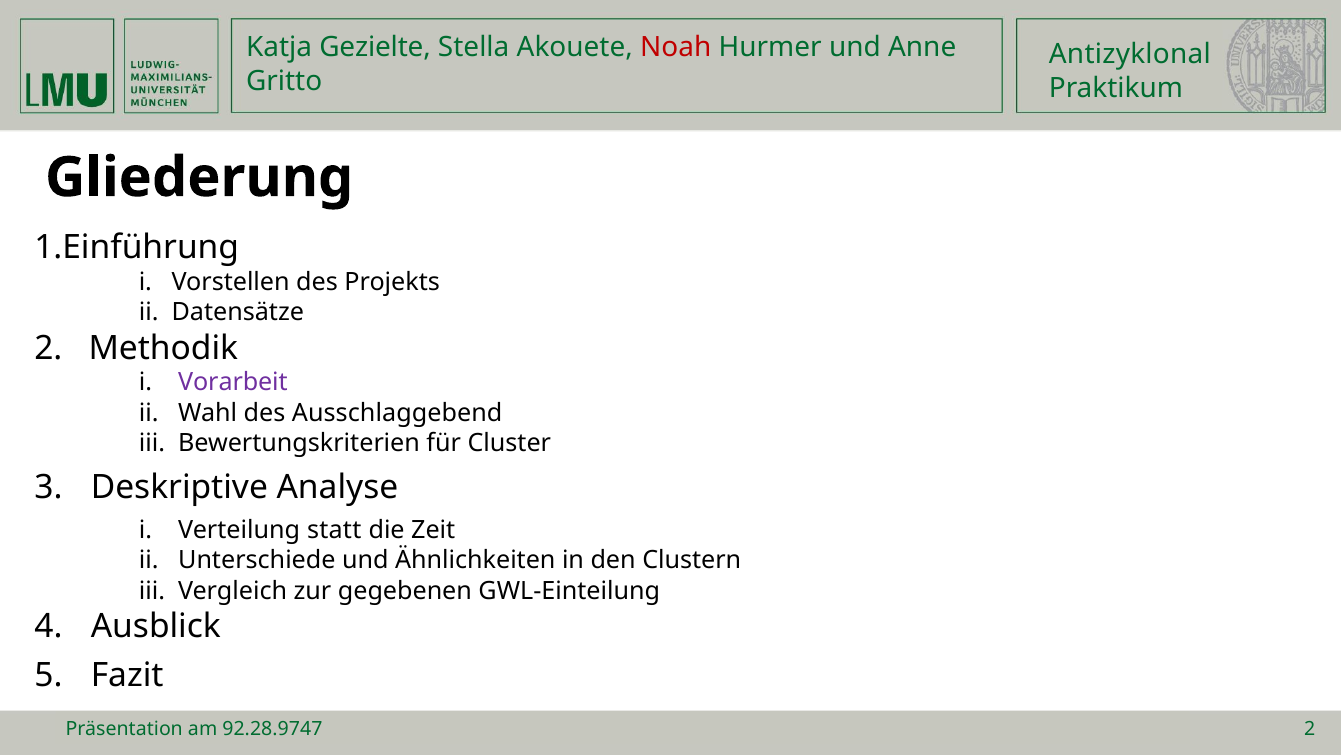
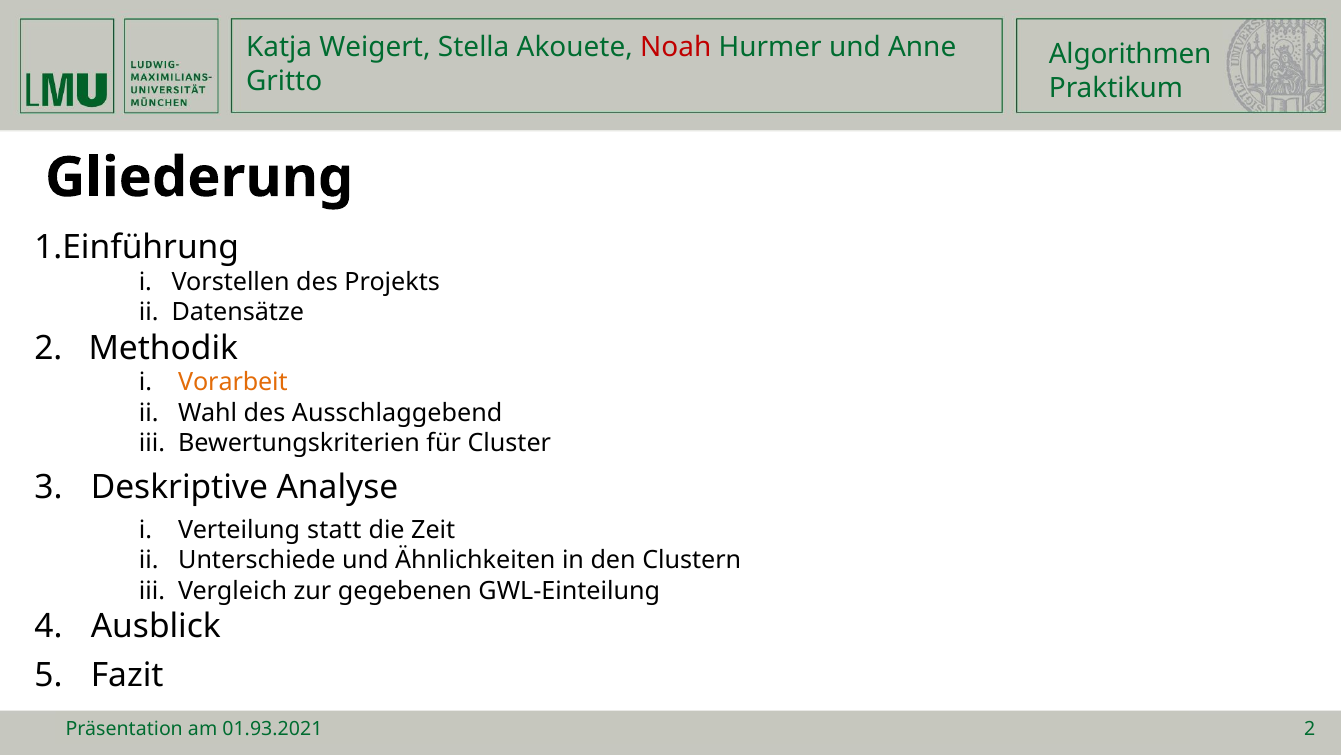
Gezielte: Gezielte -> Weigert (375, 47)
Antizyklonal: Antizyklonal -> Algorithmen (1130, 55)
Vorarbeit colour: purple -> orange (233, 382)
92.28.9747: 92.28.9747 -> 01.93.2021 (272, 729)
